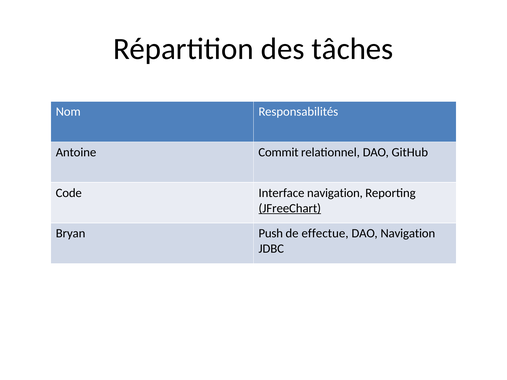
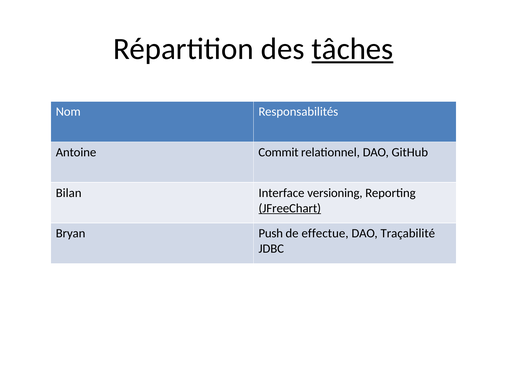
tâches underline: none -> present (352, 49)
Code: Code -> Bilan (69, 193)
Interface navigation: navigation -> versioning (335, 193)
DAO Navigation: Navigation -> Traçabilité (408, 234)
